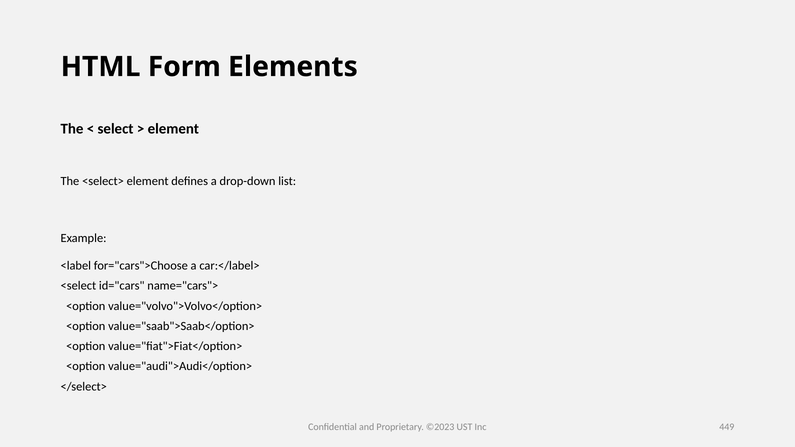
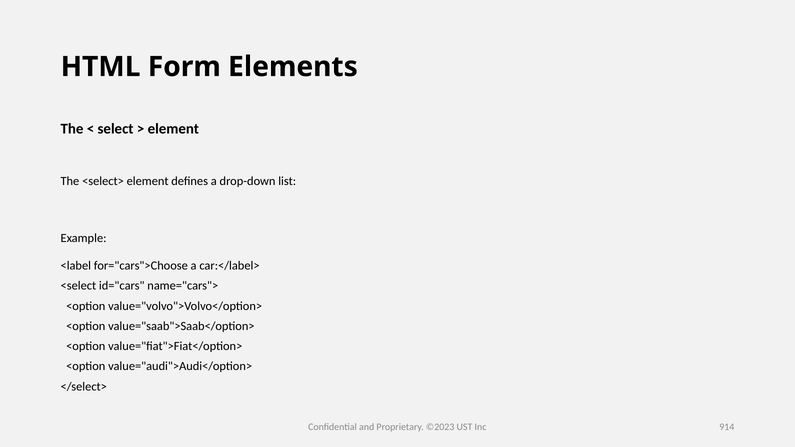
449: 449 -> 914 (727, 427)
